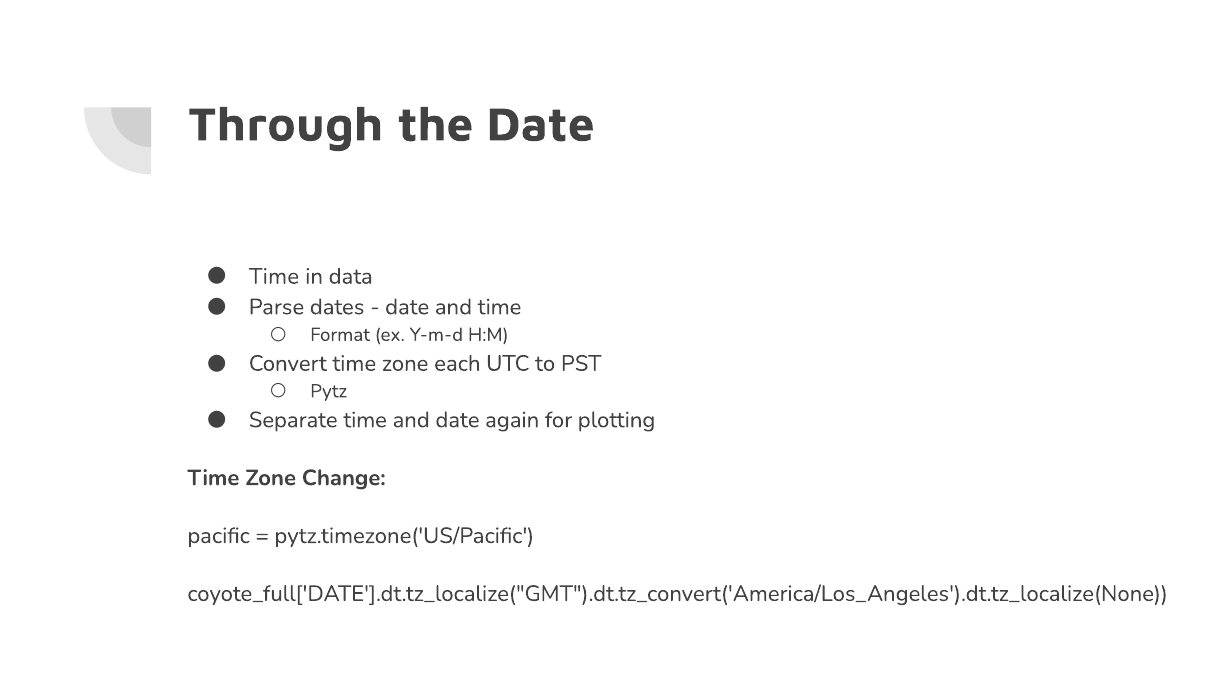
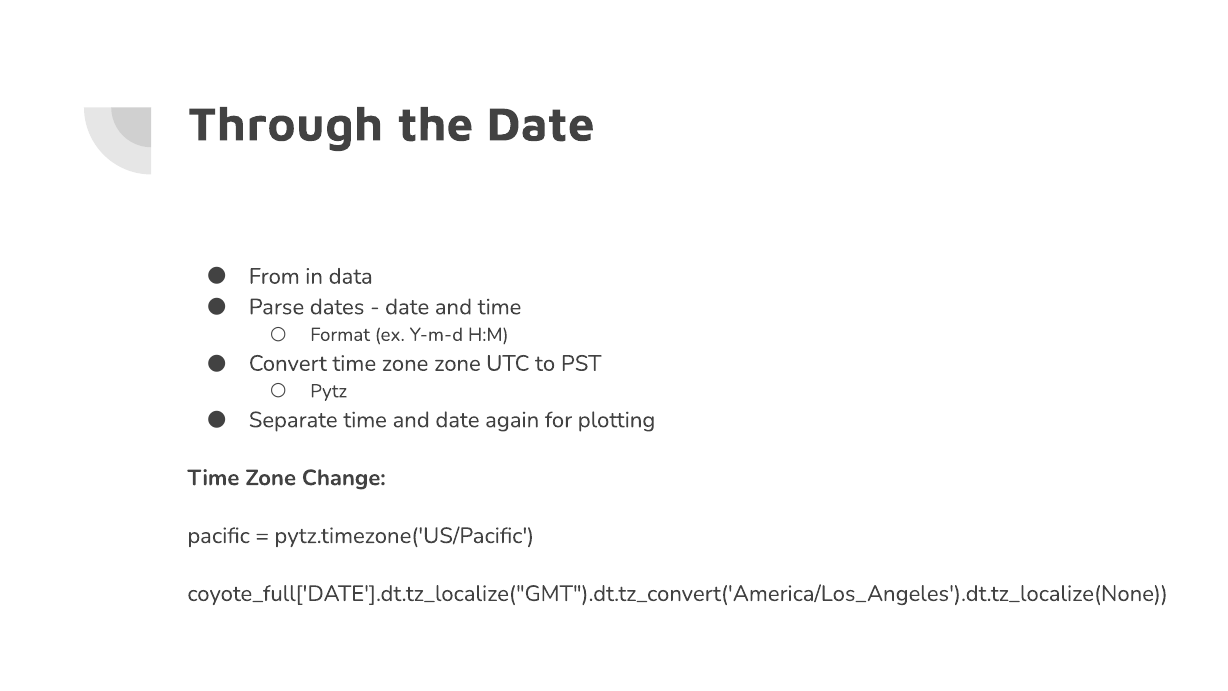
Time: Time -> From (274, 276)
zone each: each -> zone (457, 363)
